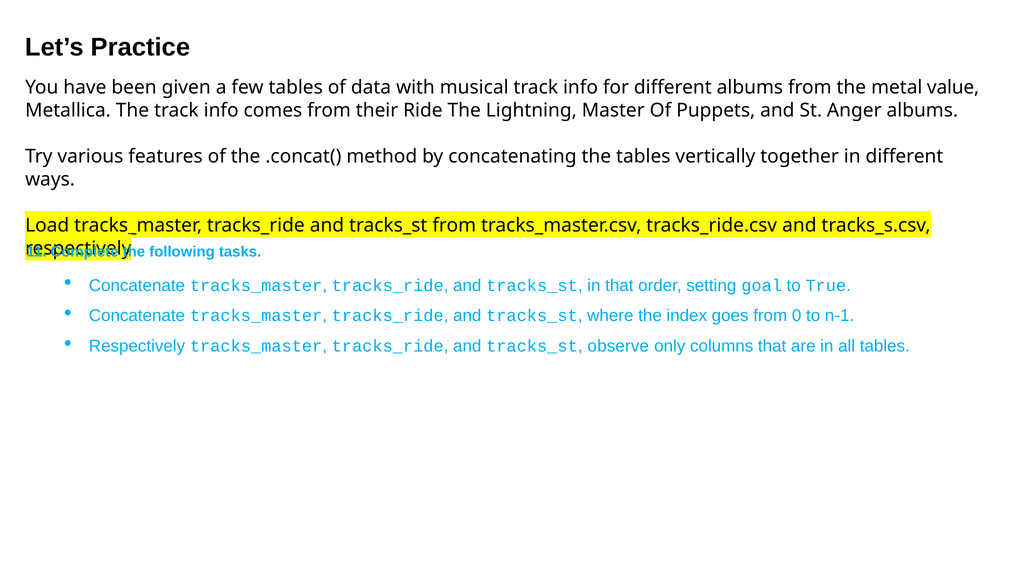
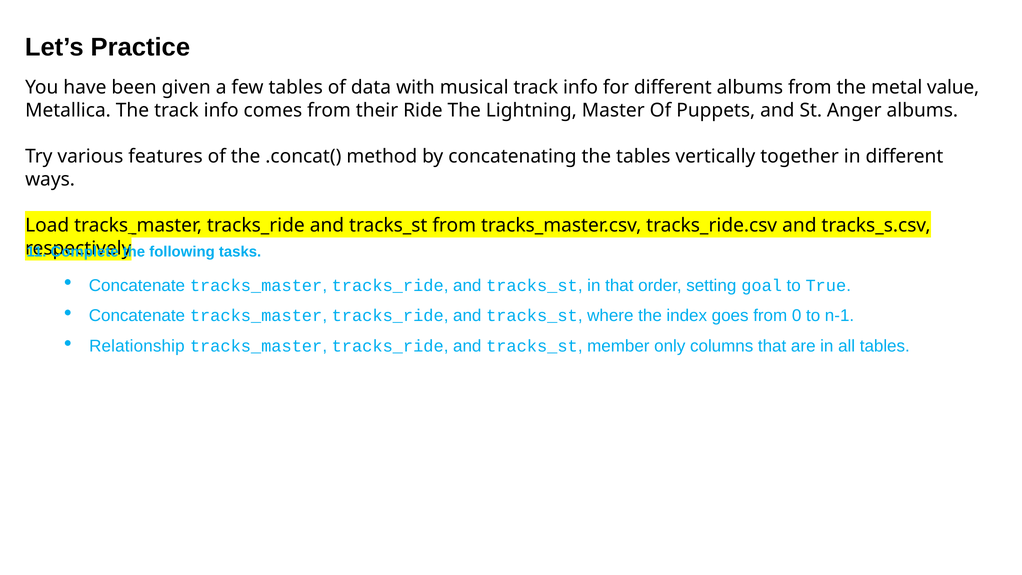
Respectively: Respectively -> Relationship (137, 346)
observe: observe -> member (618, 346)
